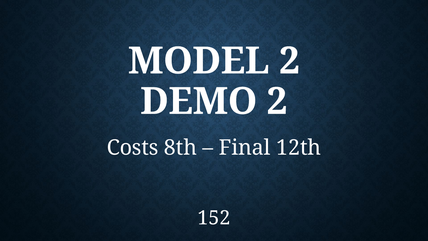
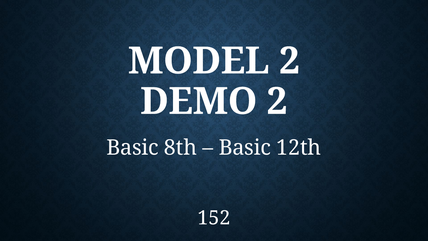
Costs: Costs -> Basic (133, 148)
Final: Final -> Basic (245, 148)
